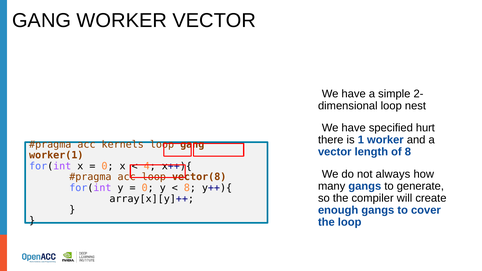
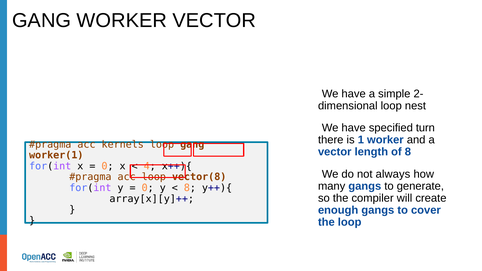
hurt: hurt -> turn (425, 128)
